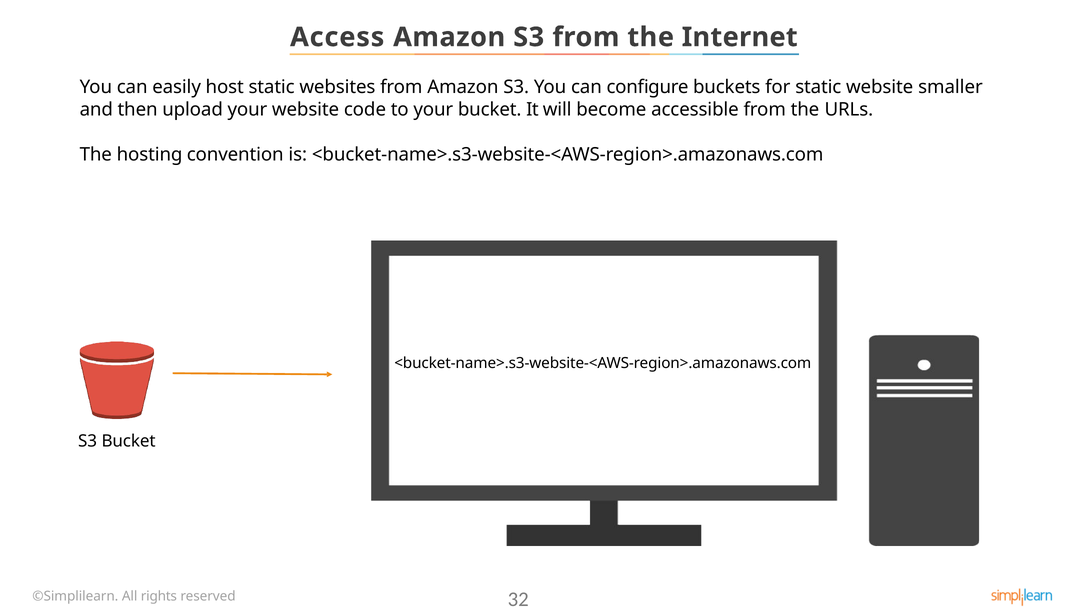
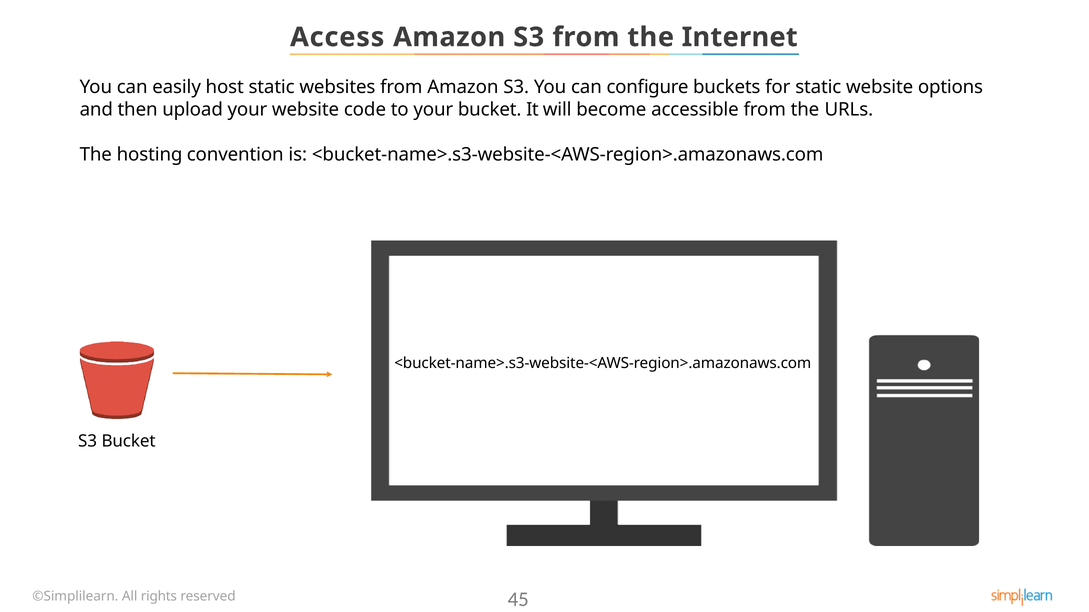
smaller: smaller -> options (951, 87)
32: 32 -> 45 (518, 600)
